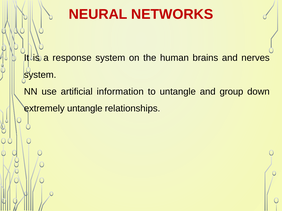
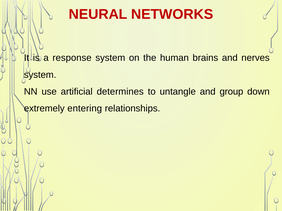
information: information -> determines (120, 92)
extremely untangle: untangle -> entering (85, 109)
